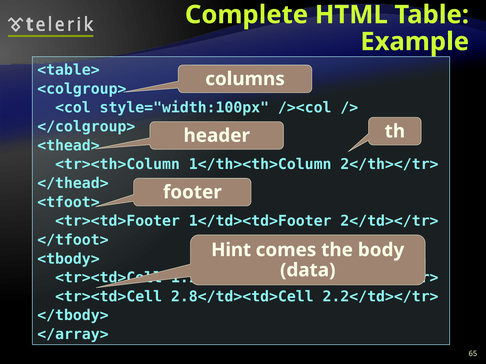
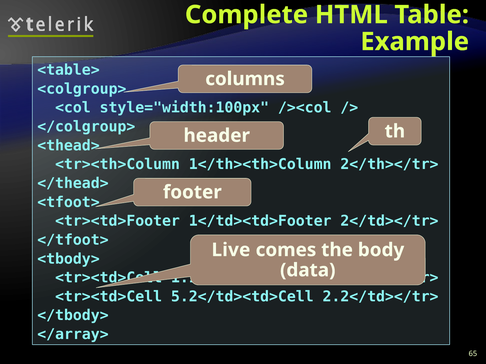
Hint: Hint -> Live (231, 250)
2.8</td><td>Cell: 2.8</td><td>Cell -> 5.2</td><td>Cell (242, 297)
